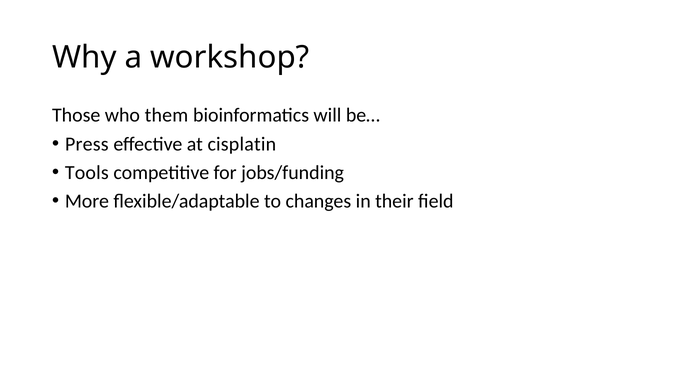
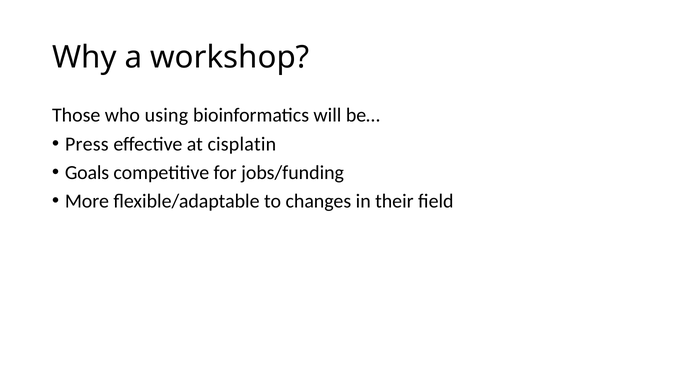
them: them -> using (166, 115)
Tools: Tools -> Goals (87, 173)
